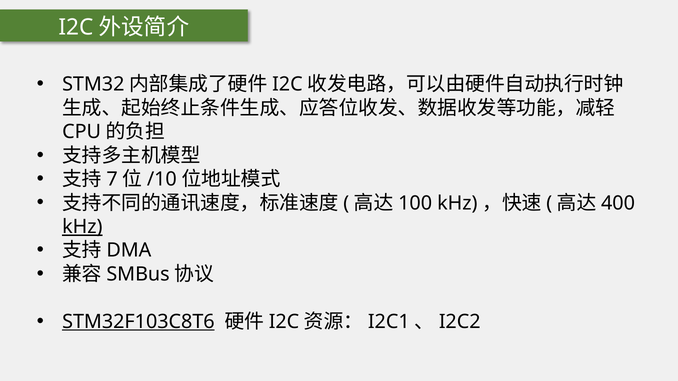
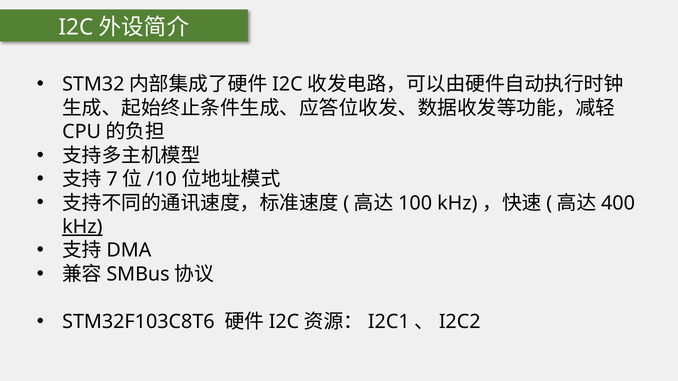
STM32F103C8T6 underline: present -> none (138, 322)
